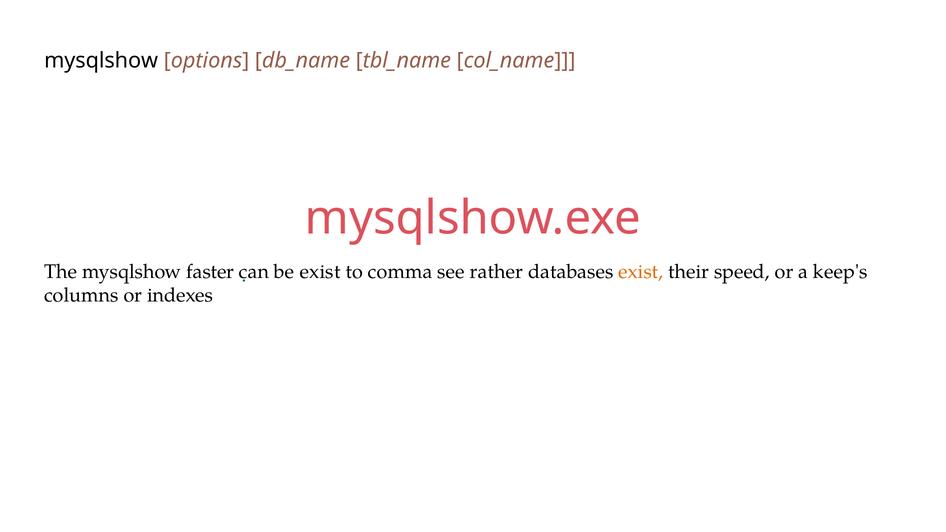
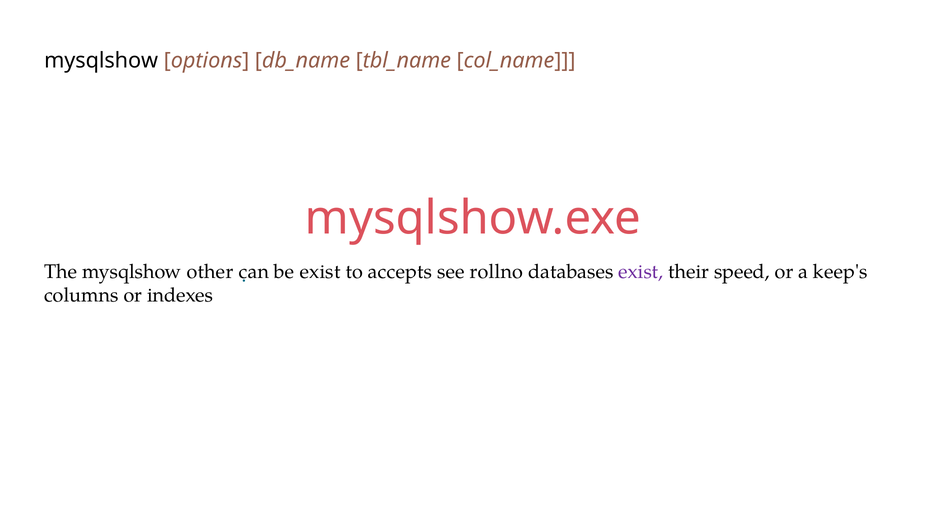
faster: faster -> other (210, 272)
comma: comma -> accepts (400, 272)
rather: rather -> rollno (496, 272)
exist colour: orange -> purple (641, 272)
